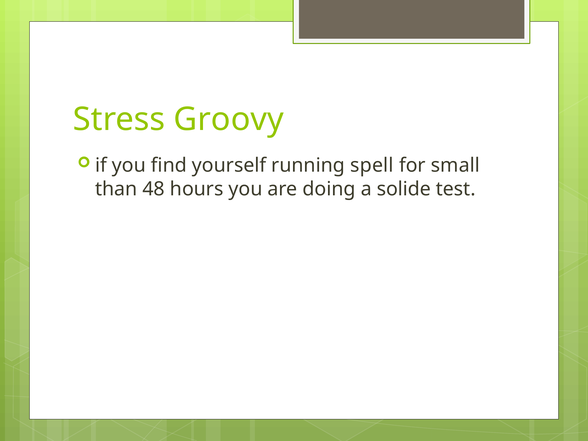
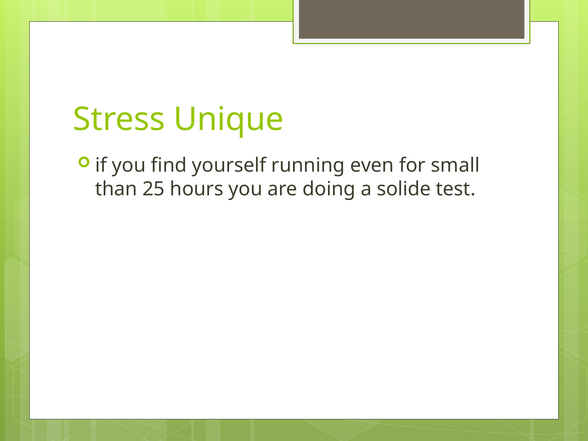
Groovy: Groovy -> Unique (229, 119)
spell: spell -> even (372, 166)
48: 48 -> 25 (154, 189)
